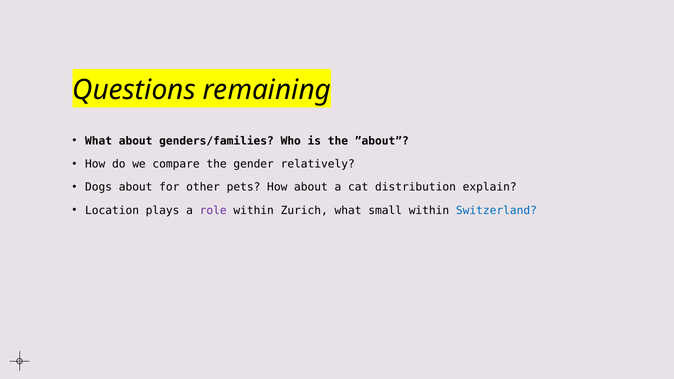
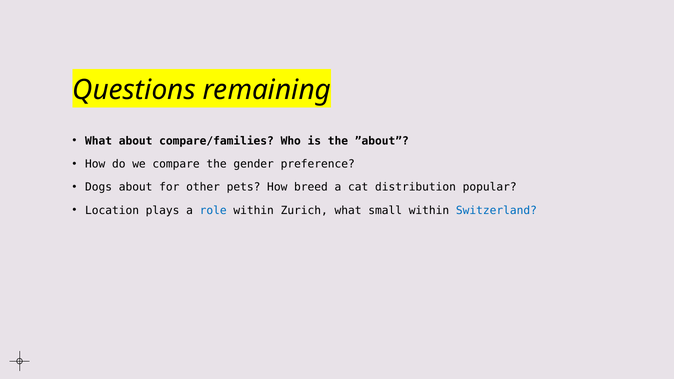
genders/families: genders/families -> compare/families (217, 141)
relatively: relatively -> preference (318, 164)
How about: about -> breed (311, 187)
explain: explain -> popular (490, 187)
role colour: purple -> blue (213, 210)
